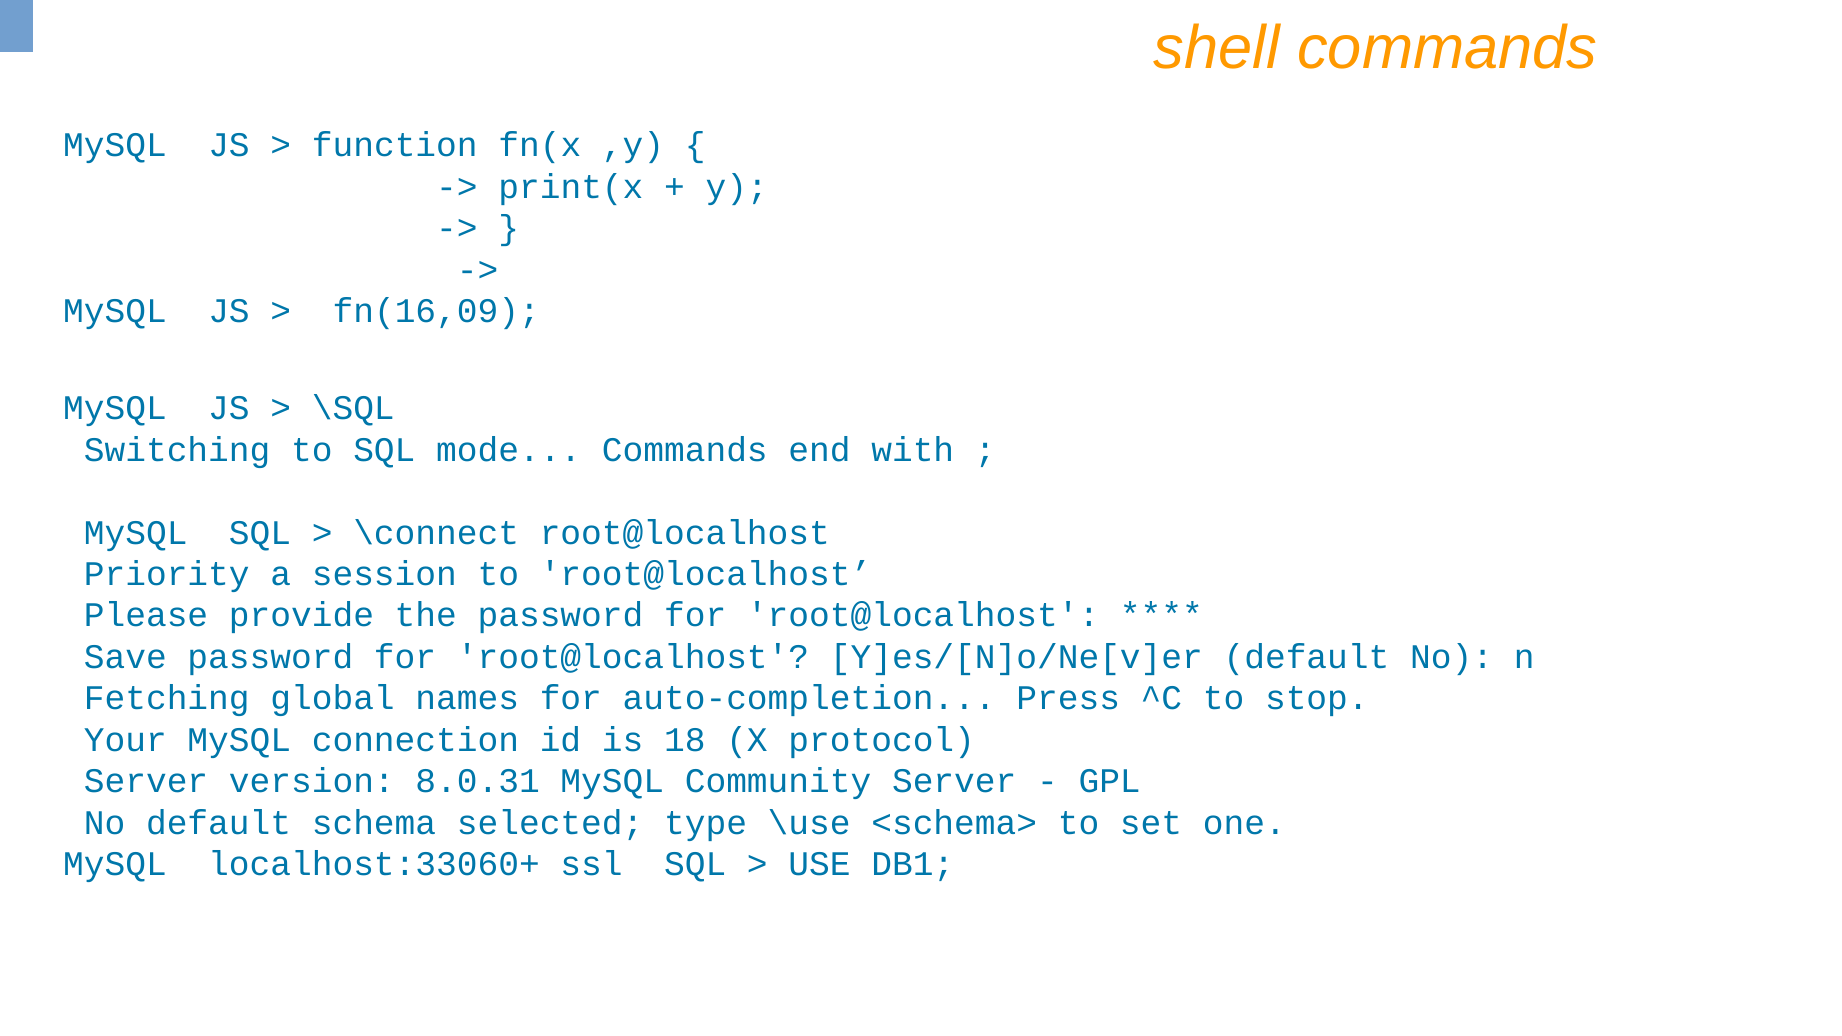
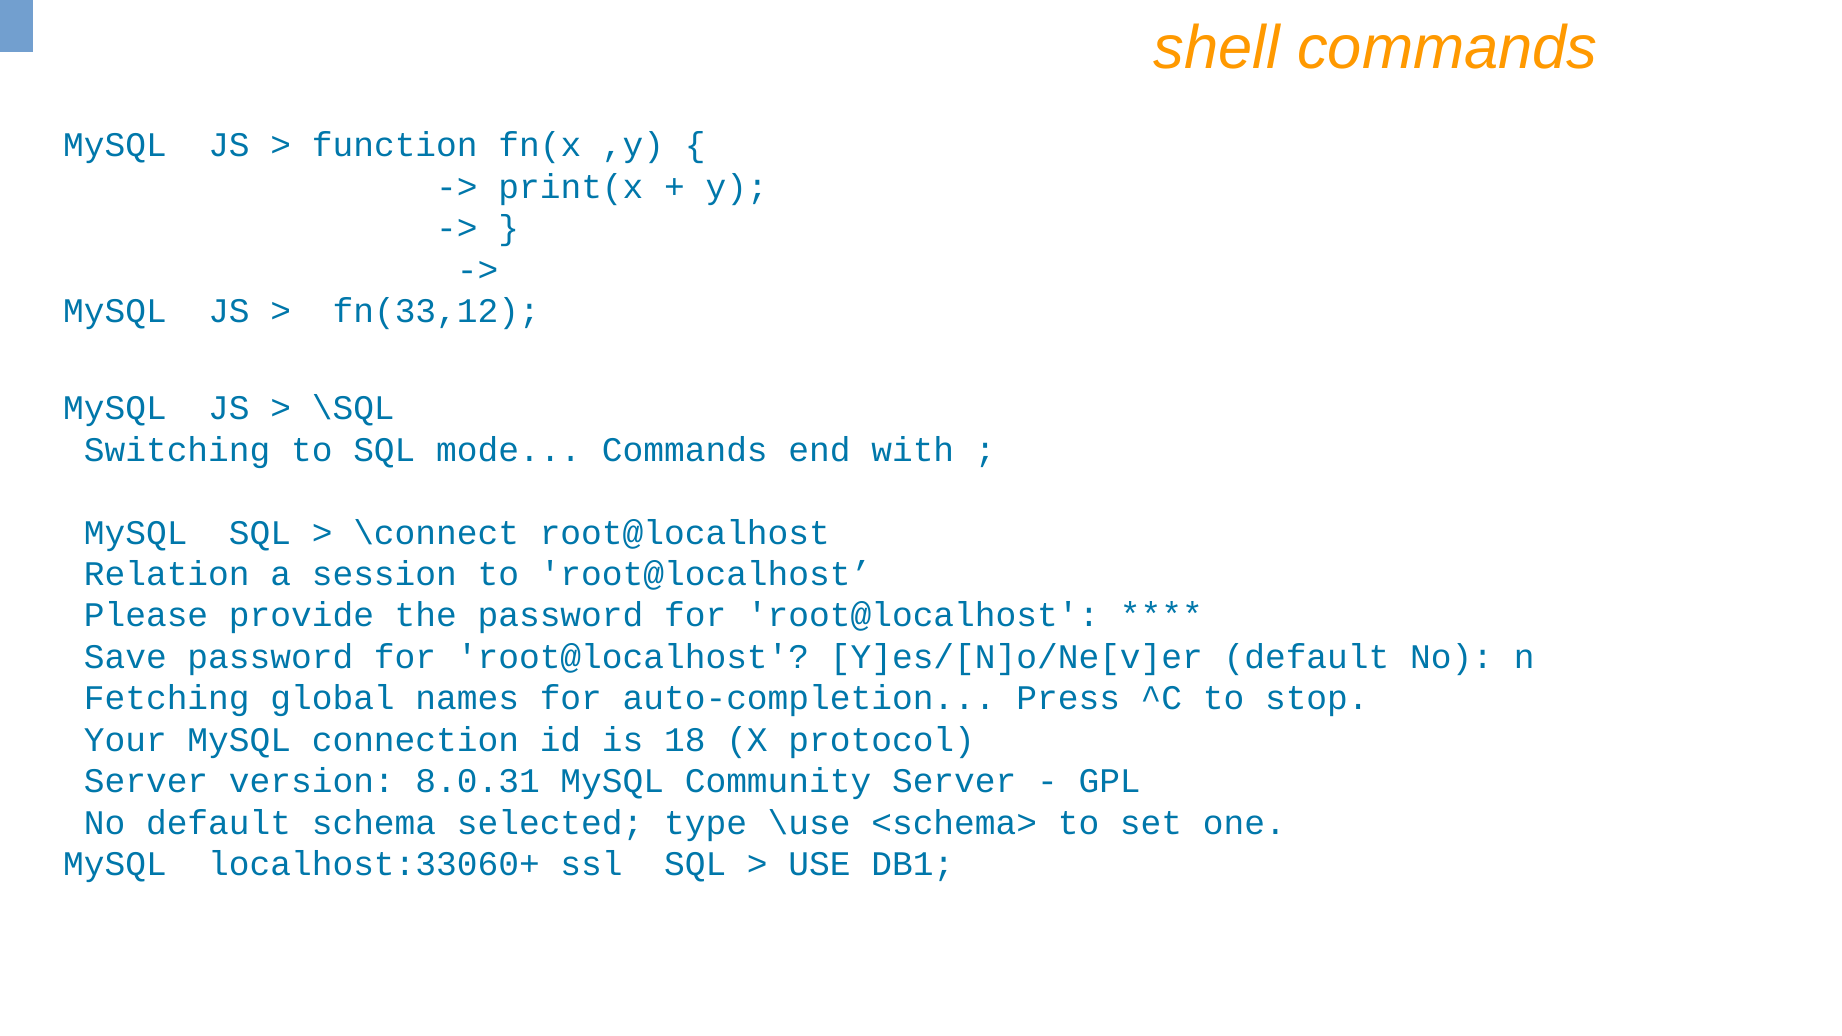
fn(16,09: fn(16,09 -> fn(33,12 (436, 311)
Priority: Priority -> Relation (167, 574)
